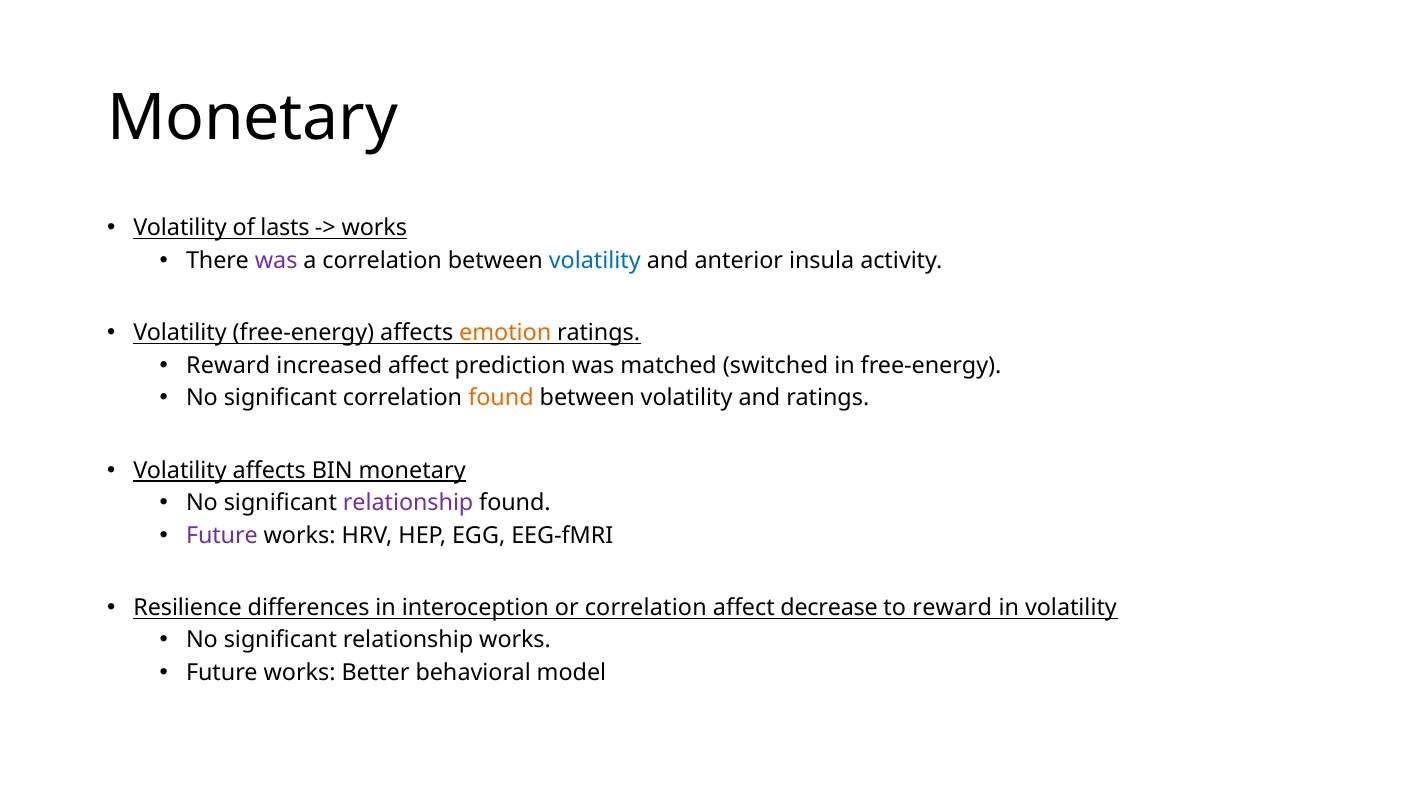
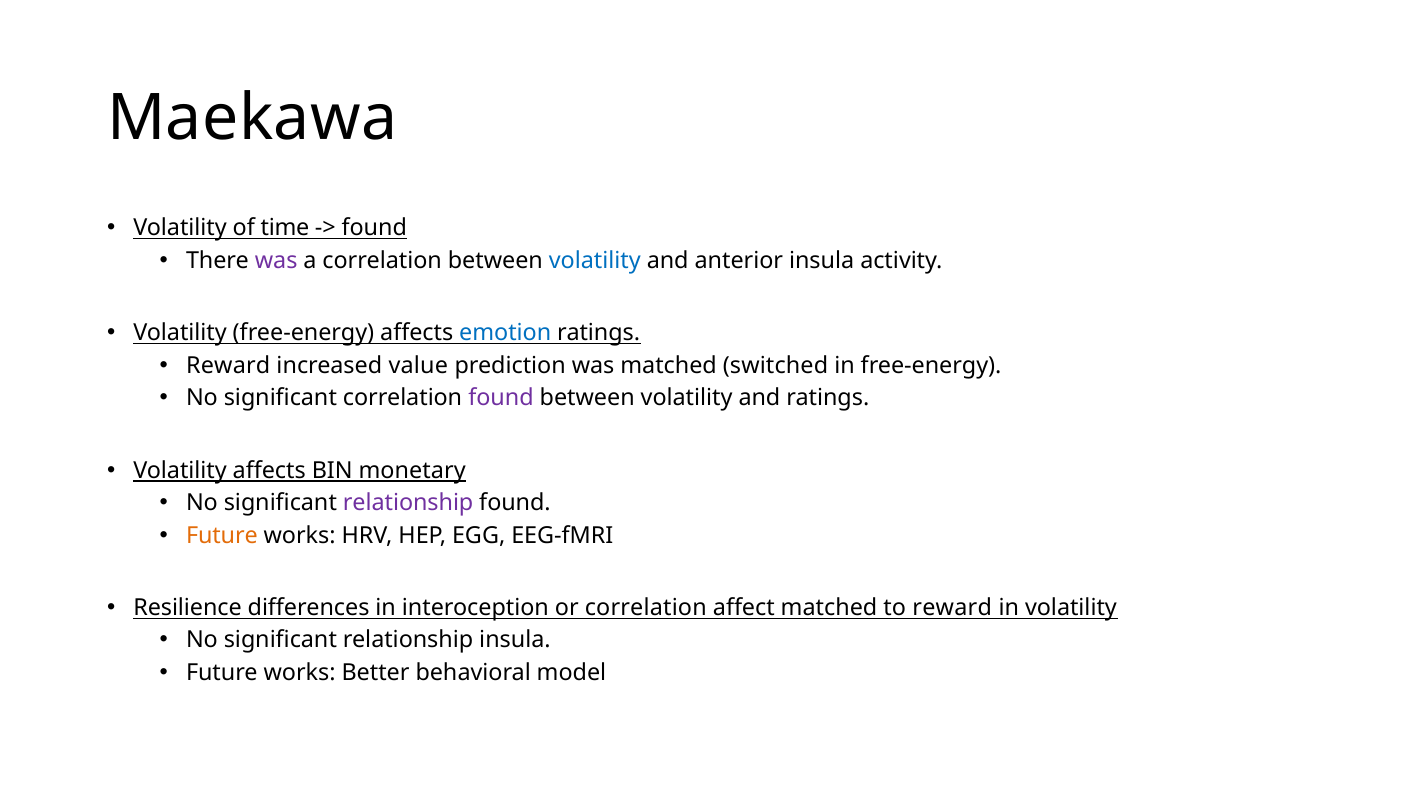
Monetary: Monetary -> Maekawa (252, 118)
lasts: lasts -> time (285, 228)
works: works -> found (374, 228)
emotion colour: orange -> blue (505, 333)
increased affect: affect -> value (418, 365)
found colour: orange -> purple (501, 398)
Future colour: purple -> orange (222, 535)
affect decrease: decrease -> matched (829, 607)
relationship works: works -> insula (515, 640)
